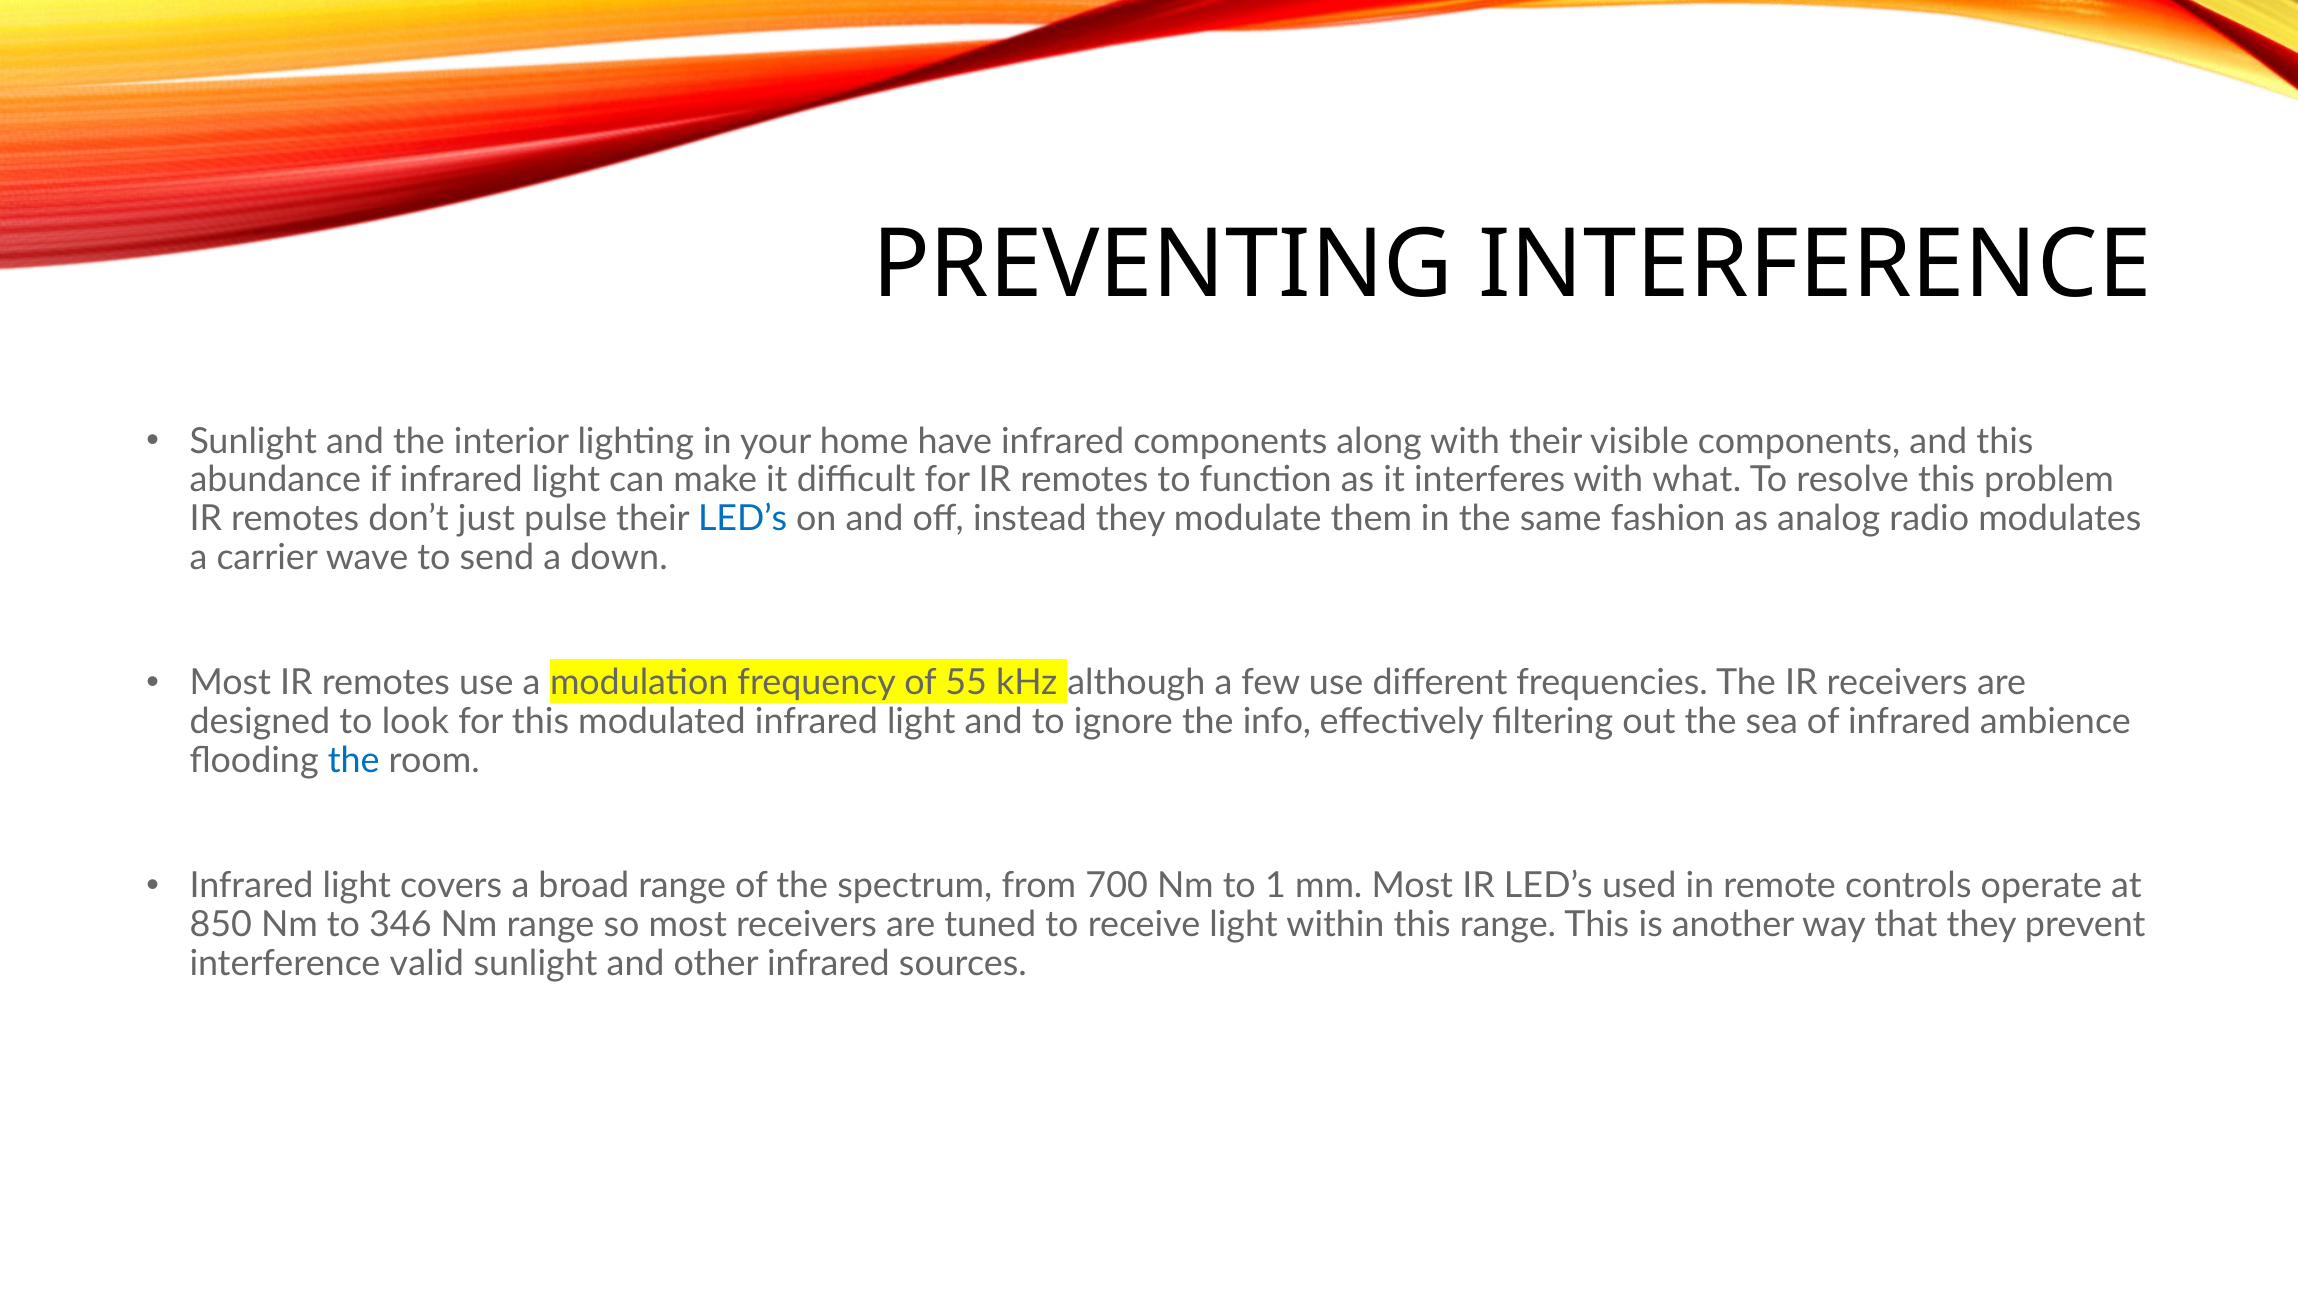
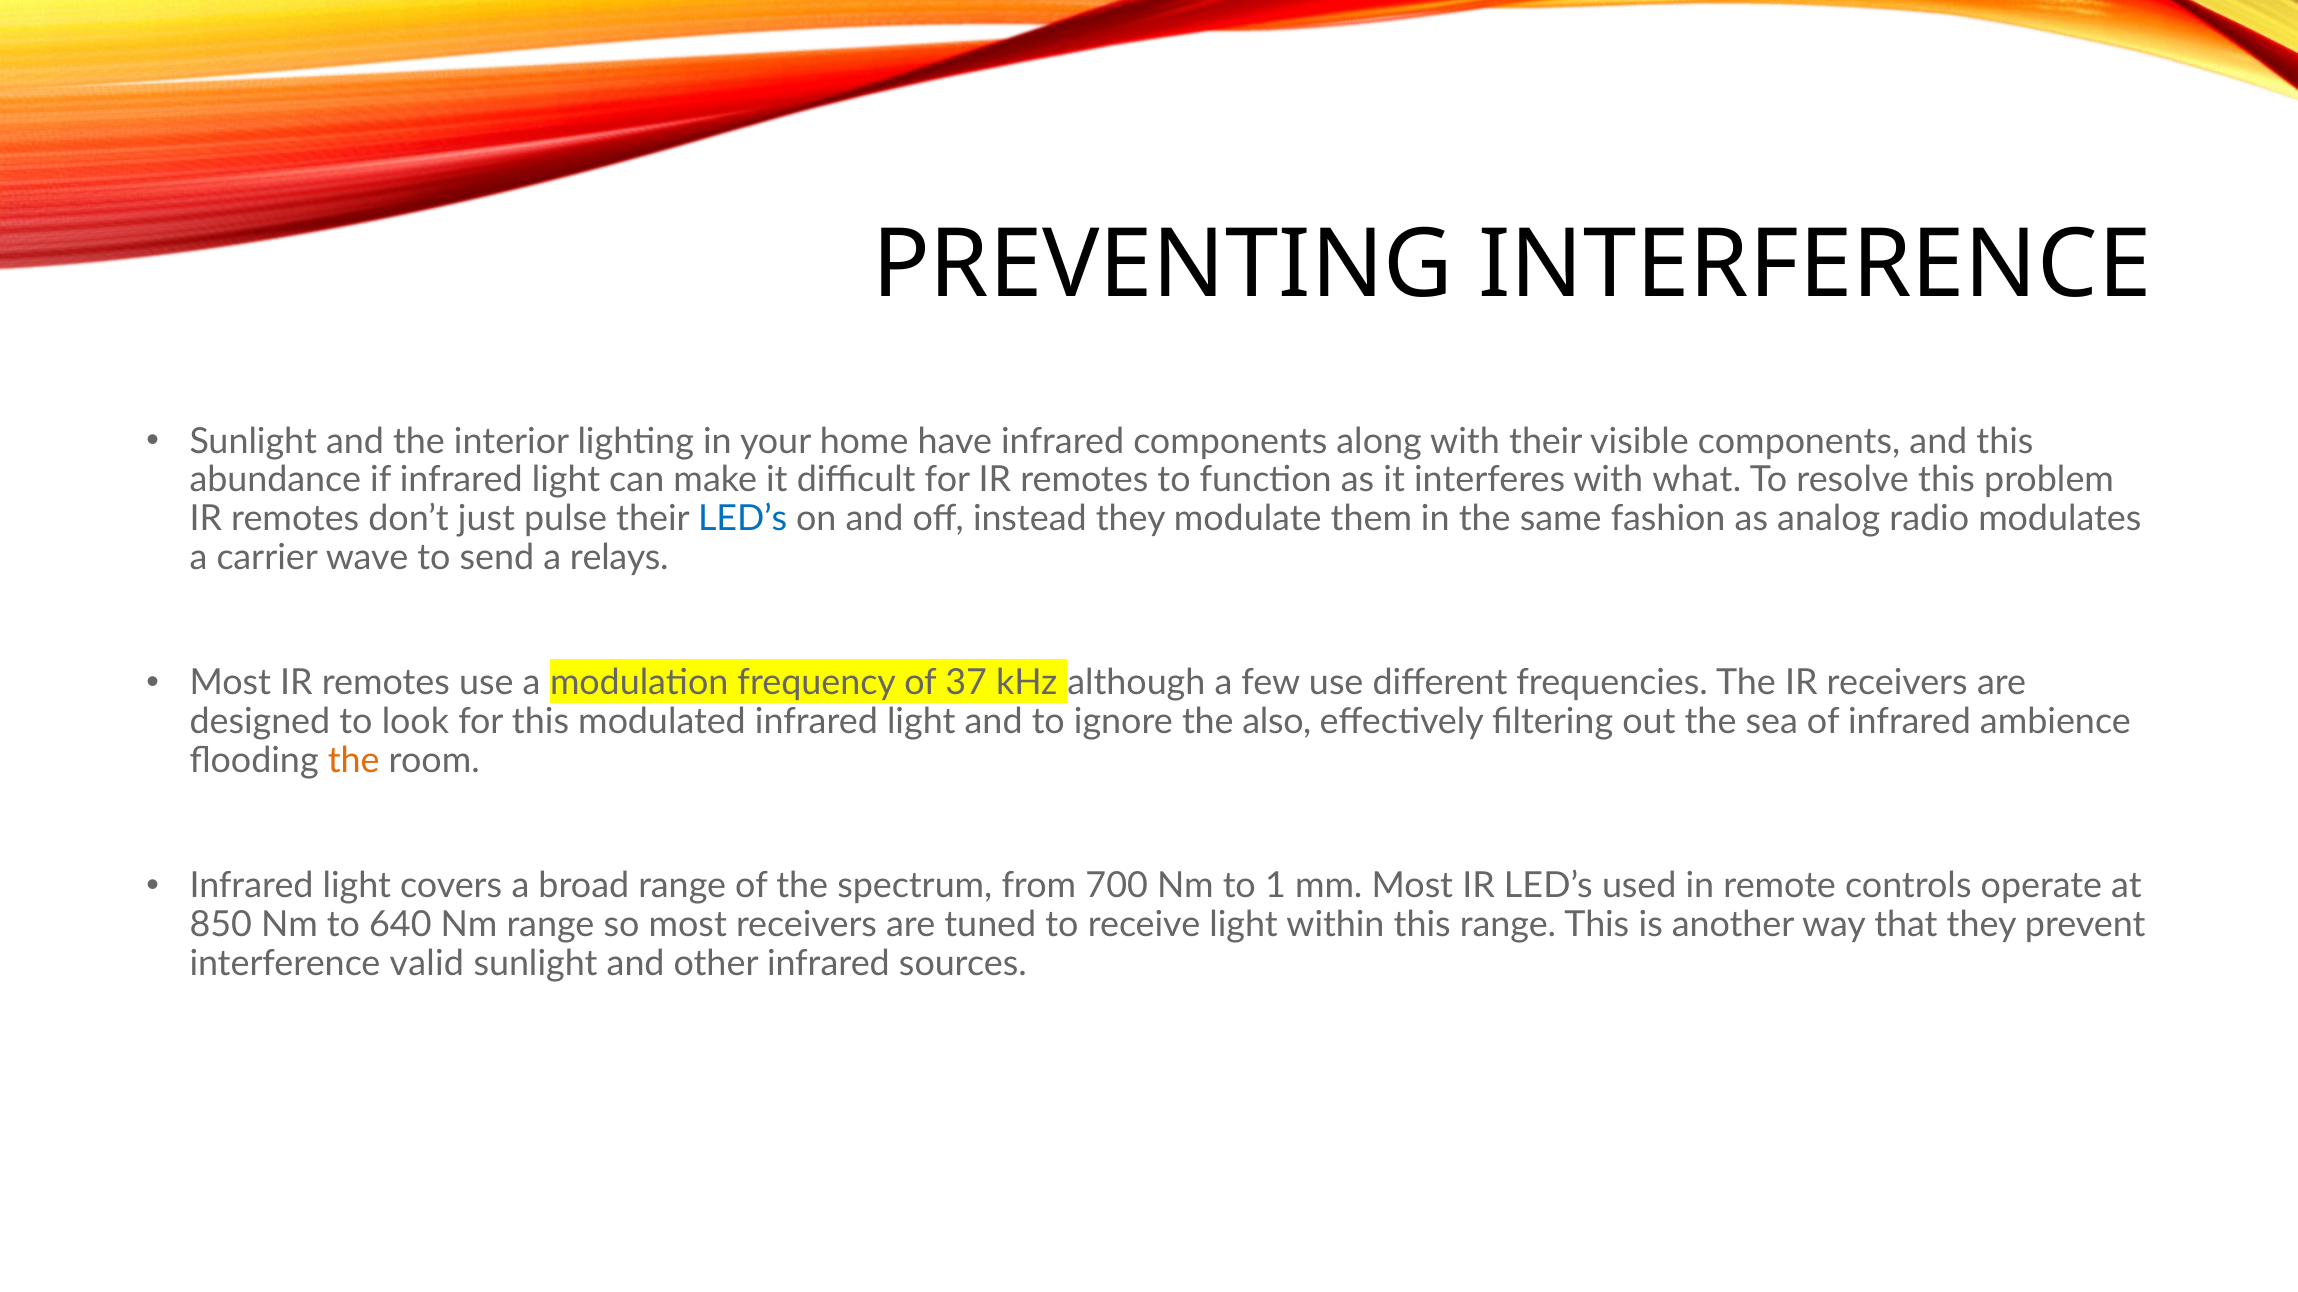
down: down -> relays (619, 558)
55: 55 -> 37 (966, 683)
info: info -> also (1277, 722)
the colour: blue -> orange (354, 761)
346: 346 -> 640 (400, 925)
